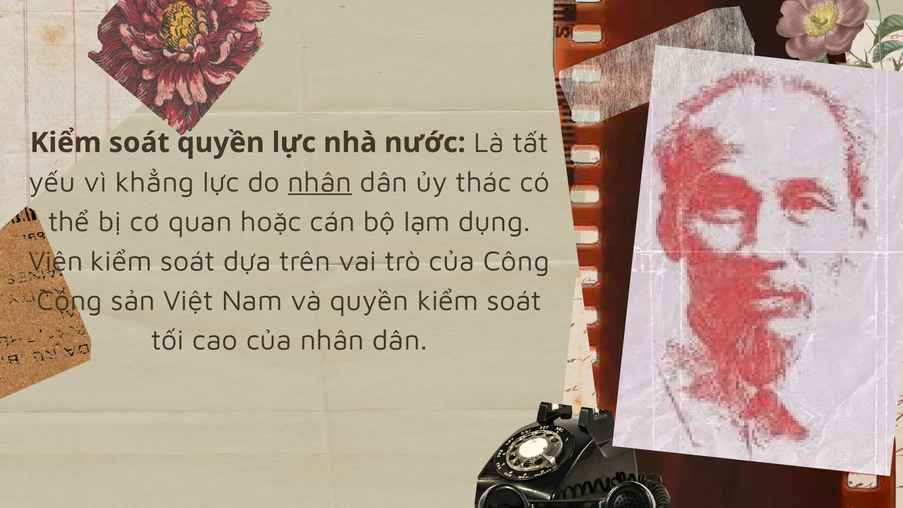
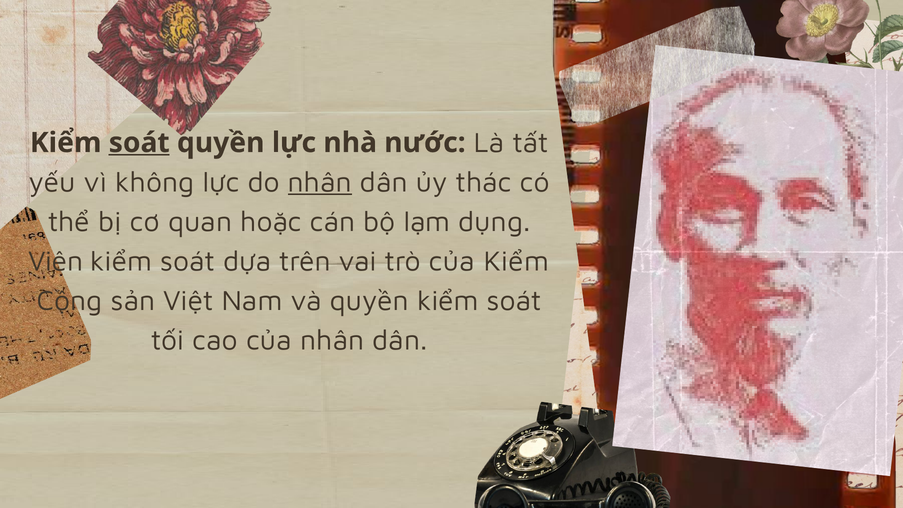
soát underline: none -> present (139, 143)
khẳng: khẳng -> không (155, 182)
của Công: Công -> Kiểm (516, 261)
